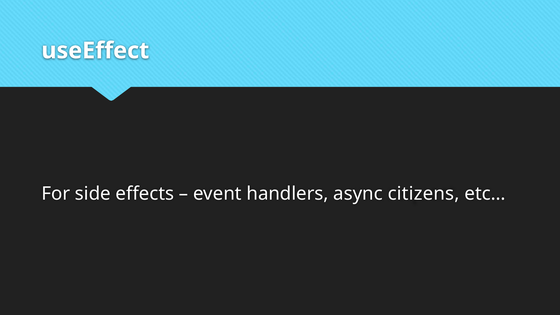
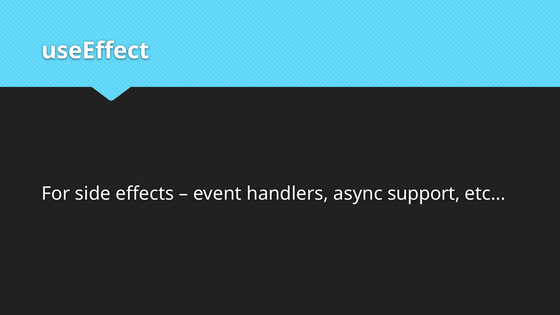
citizens: citizens -> support (424, 194)
